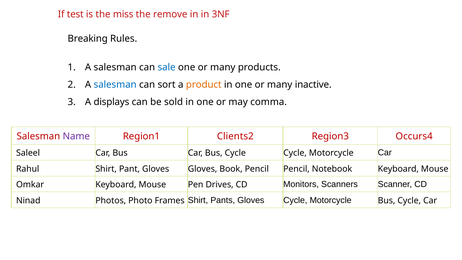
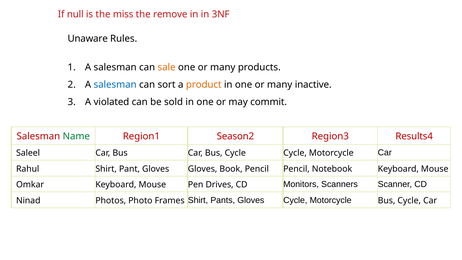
test: test -> null (75, 14)
Breaking: Breaking -> Unaware (88, 39)
sale colour: blue -> orange (167, 67)
displays: displays -> violated (111, 102)
comma: comma -> commit (269, 102)
Name colour: purple -> green (76, 136)
Clients2: Clients2 -> Season2 (235, 136)
Occurs4: Occurs4 -> Results4 (414, 136)
